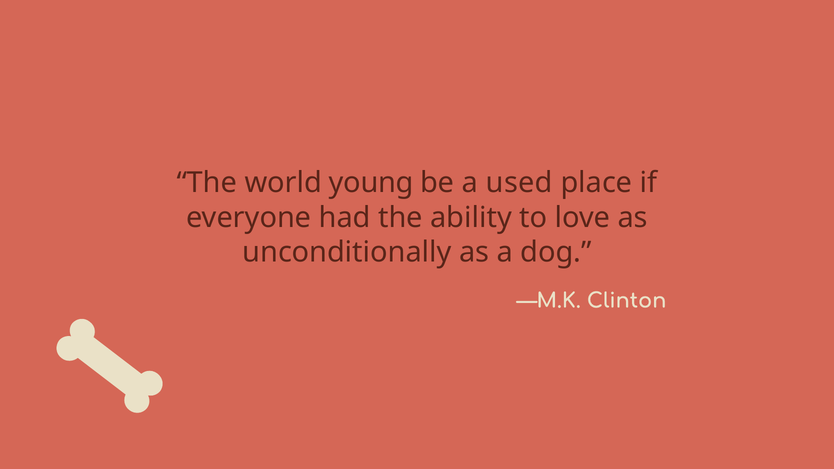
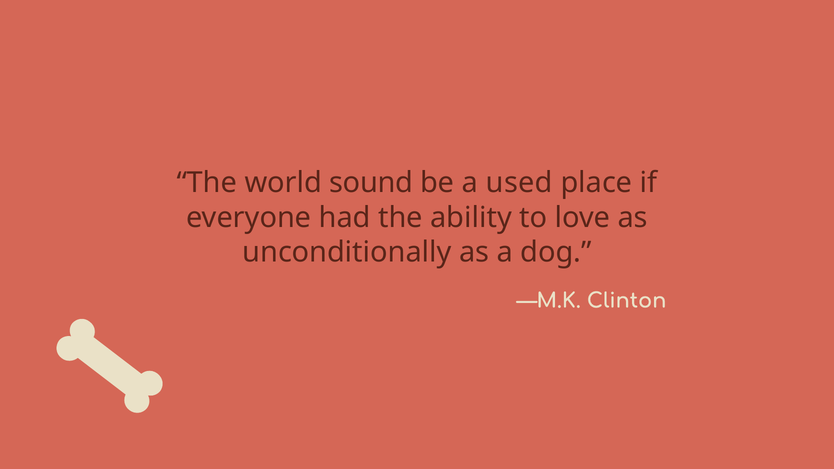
young: young -> sound (371, 183)
